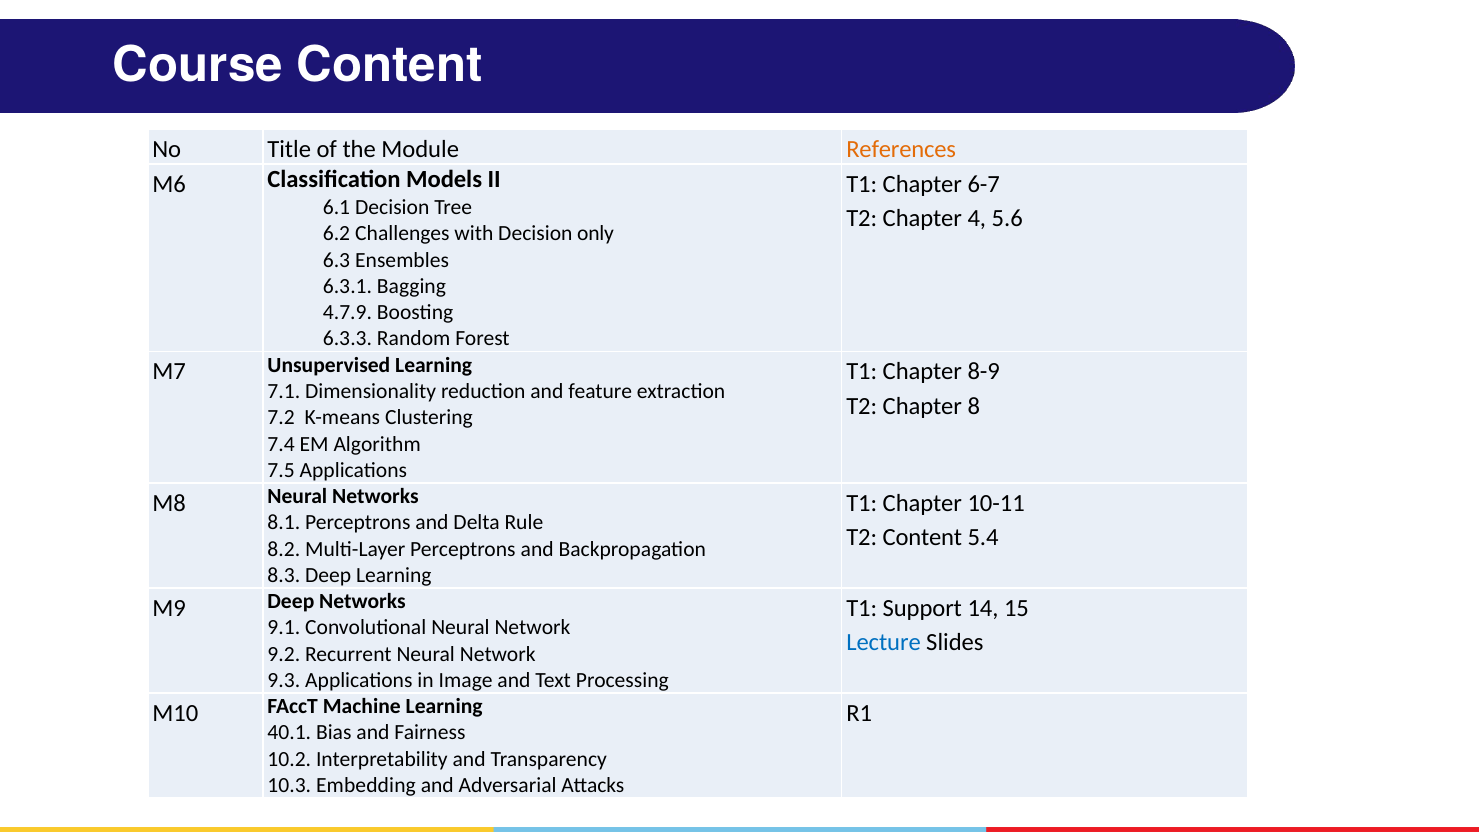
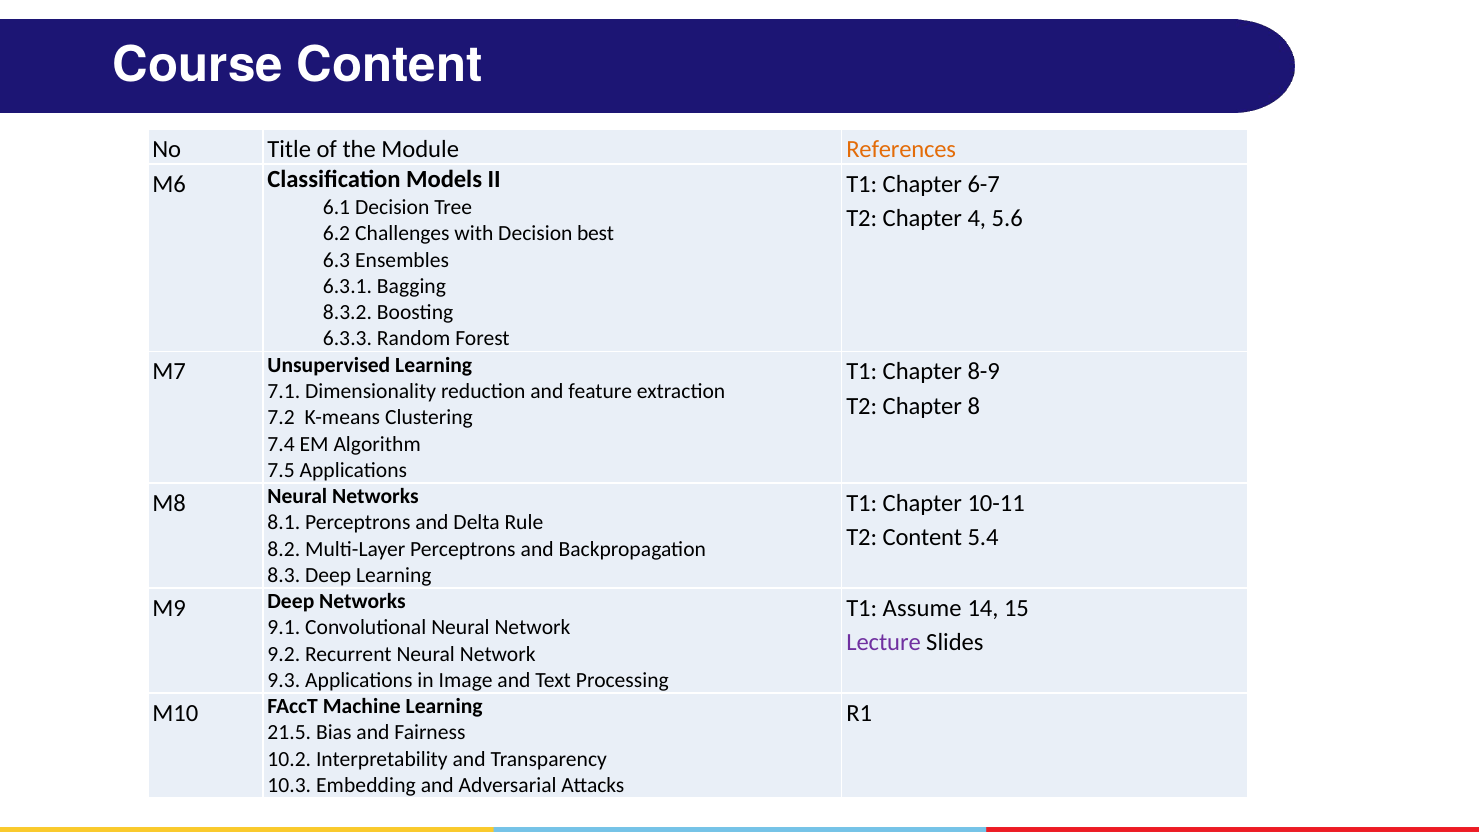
only: only -> best (596, 234)
4.7.9: 4.7.9 -> 8.3.2 (347, 313)
Support: Support -> Assume (922, 608)
Lecture colour: blue -> purple (884, 643)
40.1: 40.1 -> 21.5 (289, 733)
